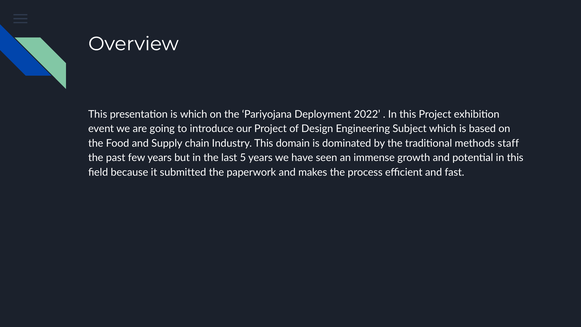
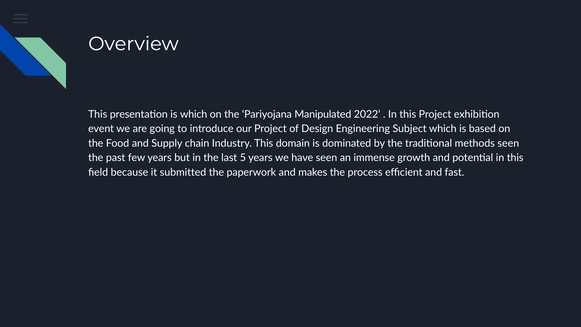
Deployment: Deployment -> Manipulated (323, 114)
methods staff: staff -> seen (508, 143)
